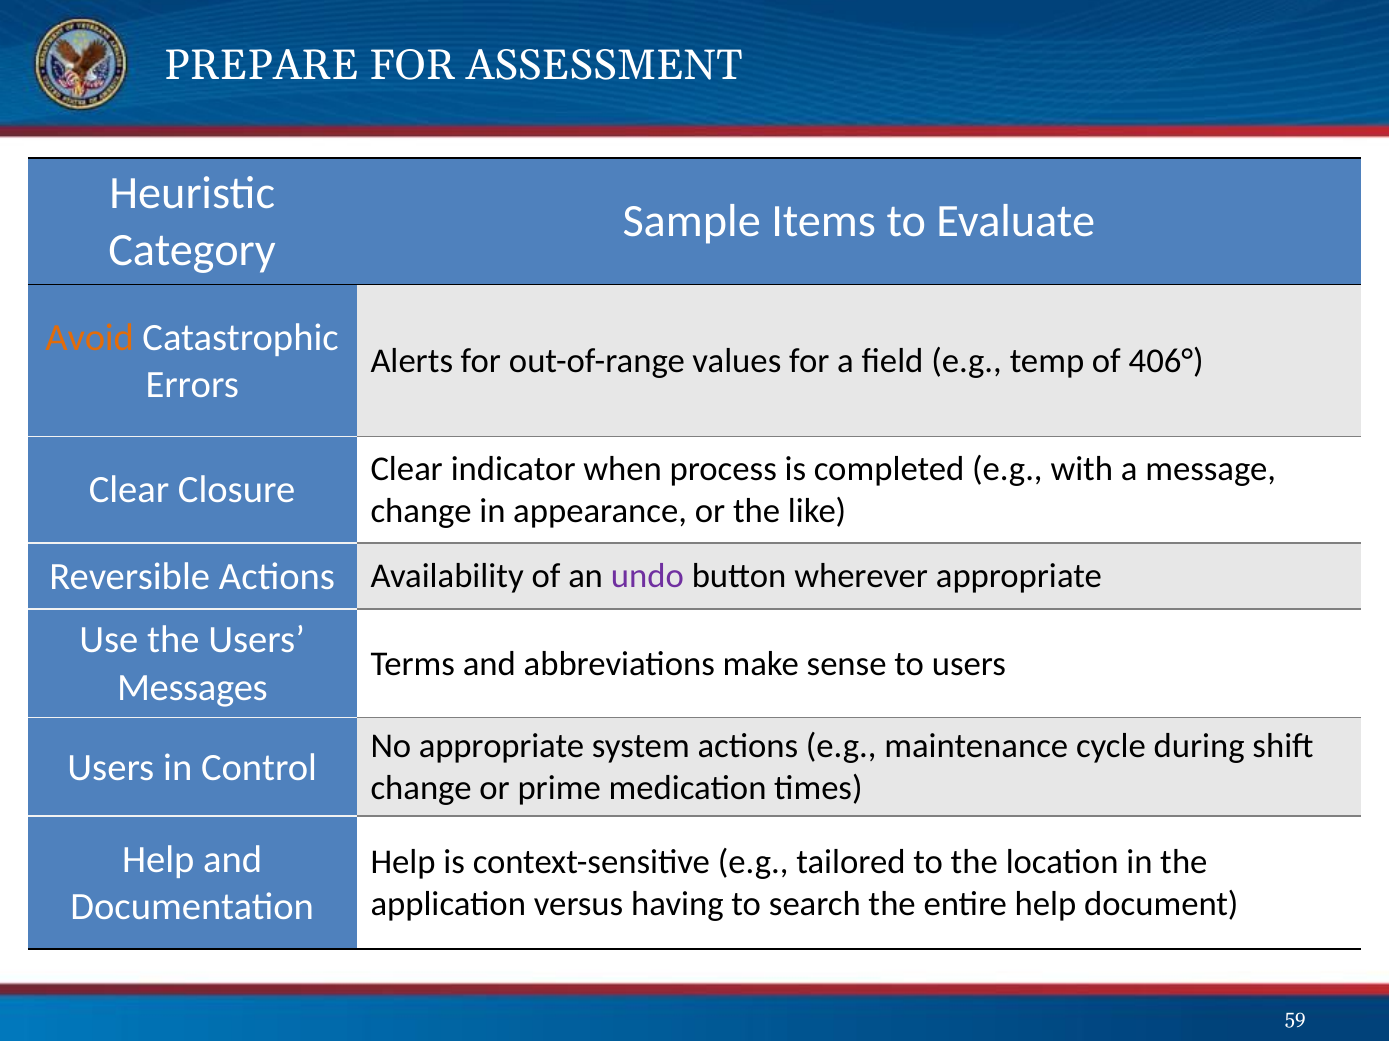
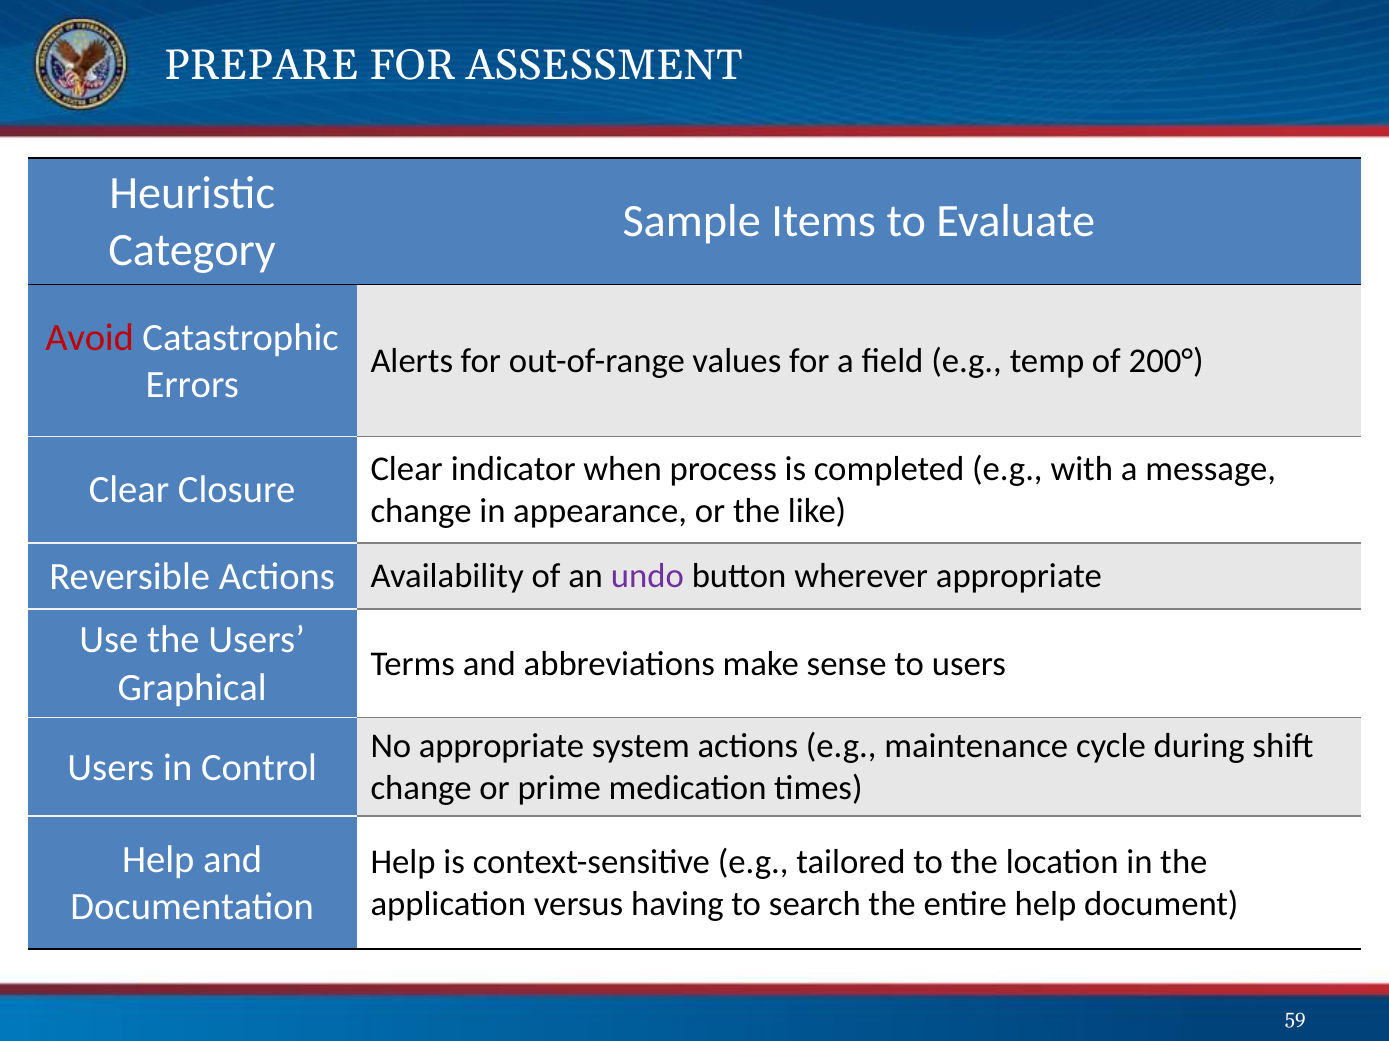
Avoid colour: orange -> red (90, 338)
406°: 406° -> 200° (1166, 361)
Messages: Messages -> Graphical (192, 688)
